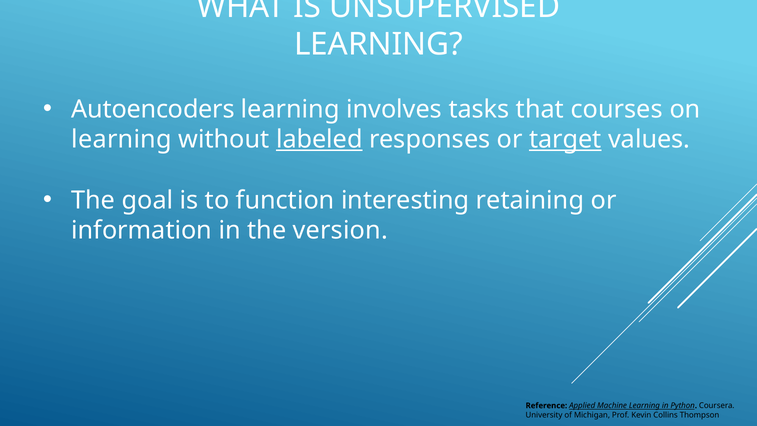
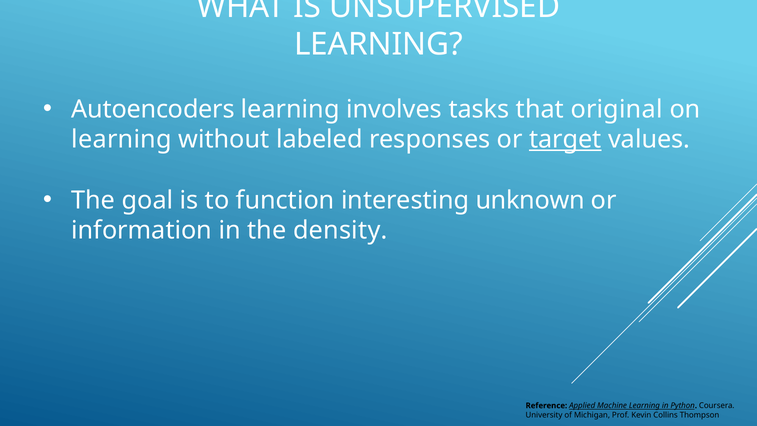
courses: courses -> original (617, 109)
labeled underline: present -> none (319, 140)
retaining: retaining -> unknown (530, 200)
version: version -> density (340, 230)
